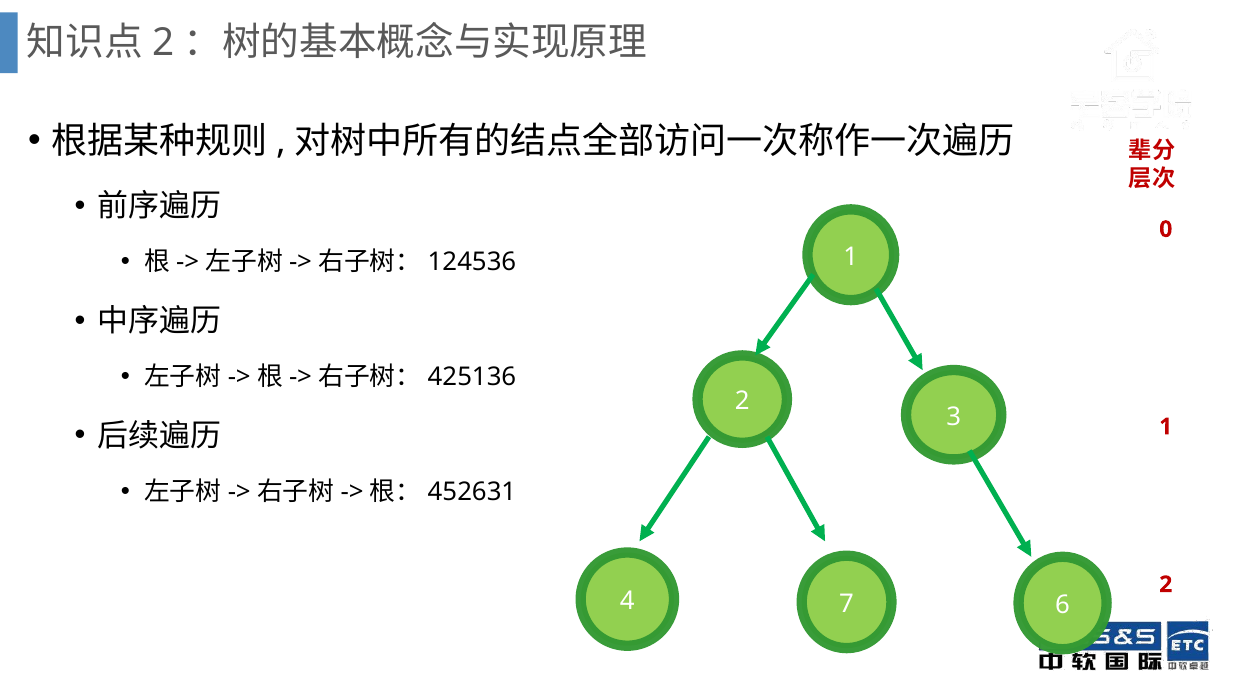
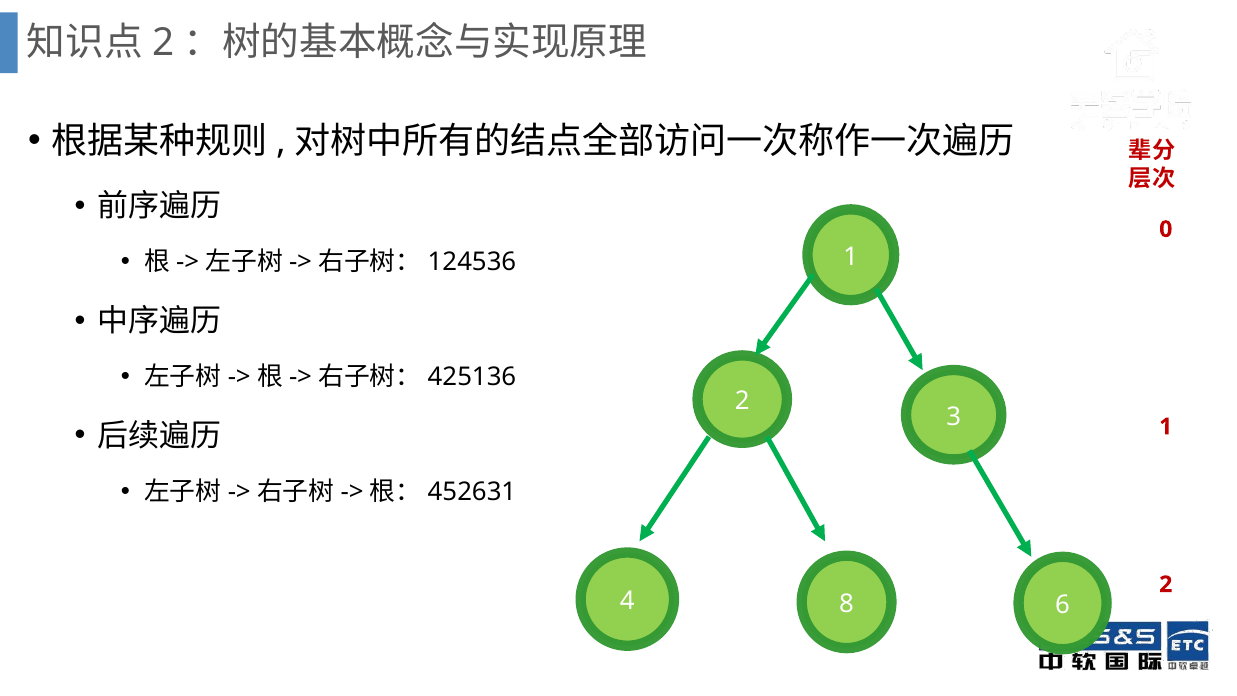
7: 7 -> 8 (847, 604)
